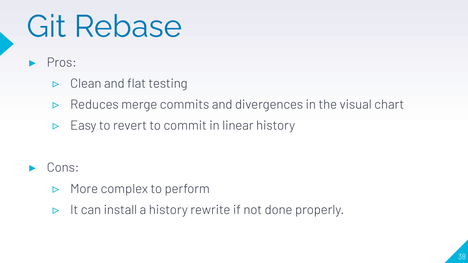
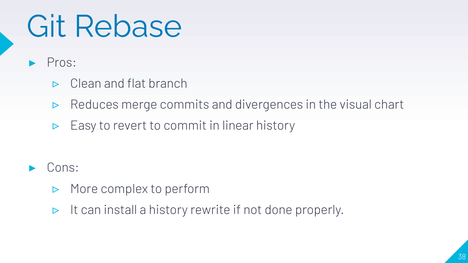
testing: testing -> branch (168, 84)
